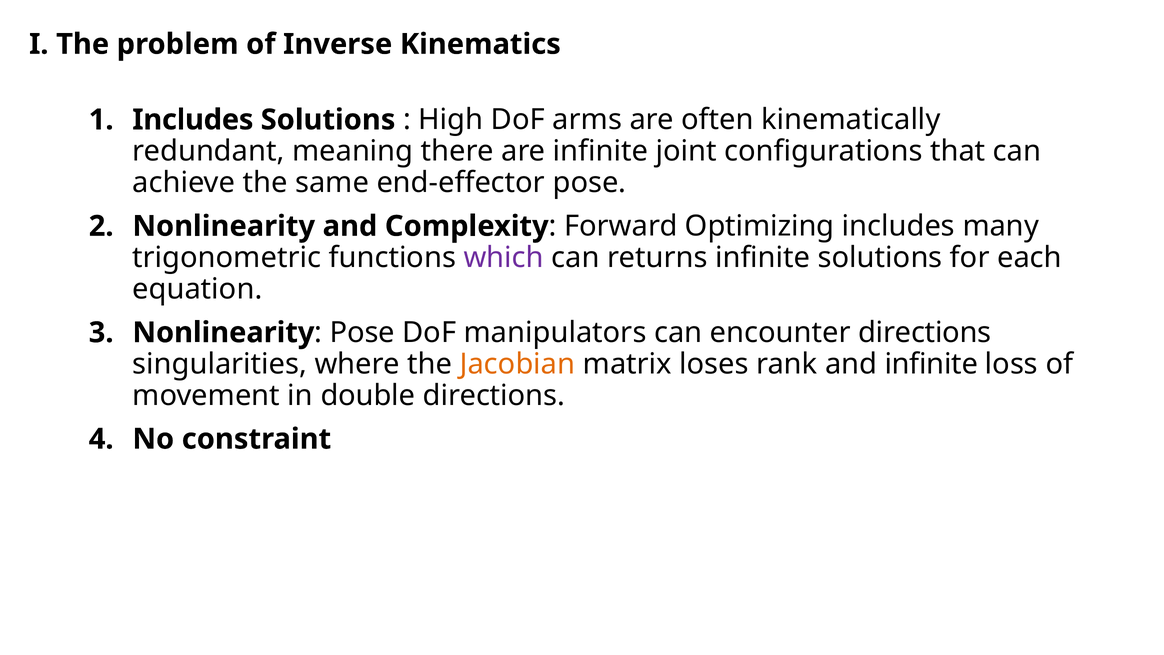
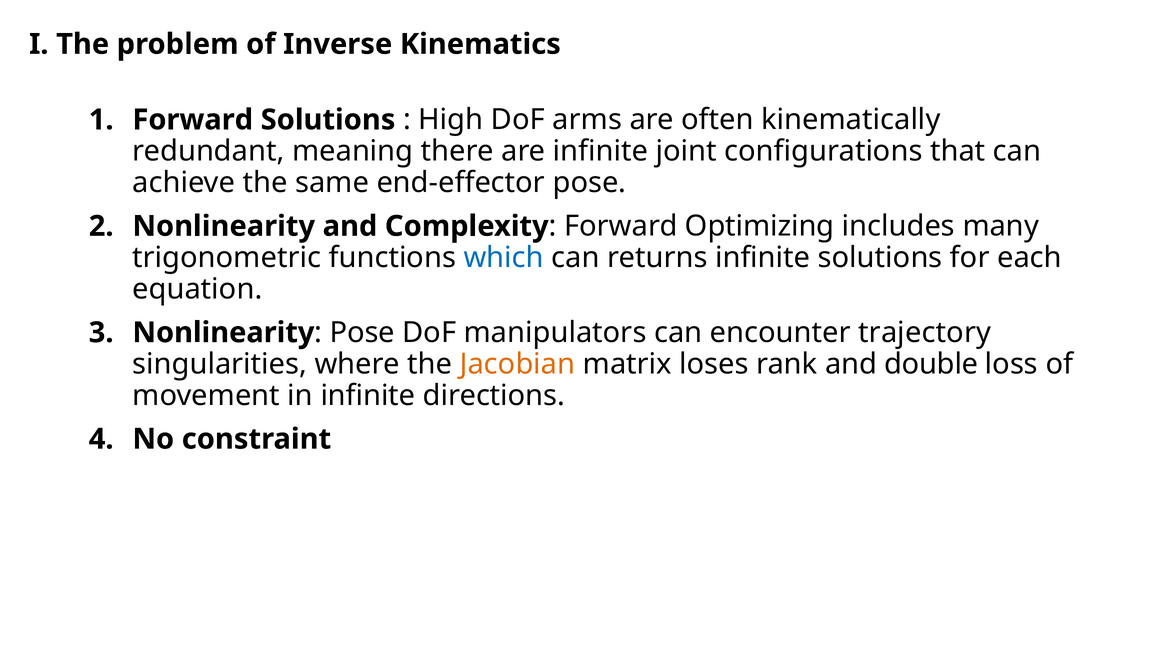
Includes: Includes -> Forward (193, 120)
which colour: purple -> blue (504, 258)
encounter directions: directions -> trajectory (925, 332)
and infinite: infinite -> double (931, 364)
in double: double -> infinite (368, 395)
